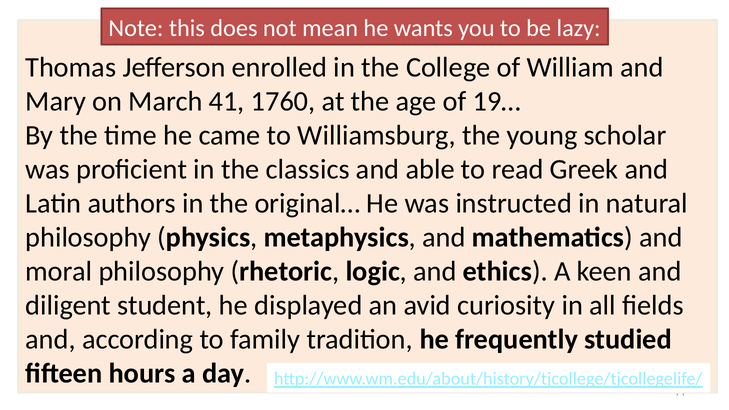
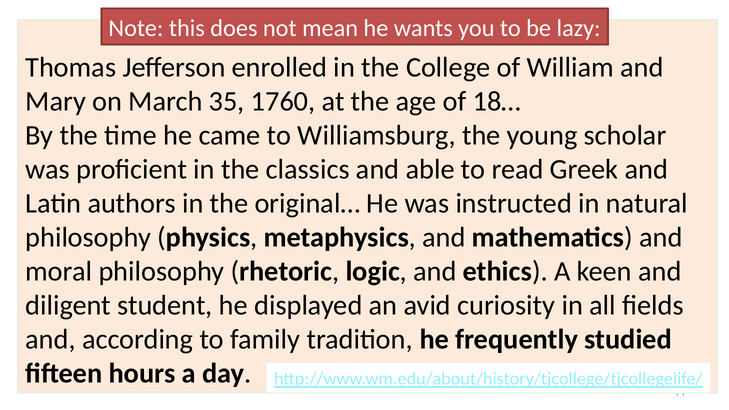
41: 41 -> 35 (227, 101)
19…: 19… -> 18… (497, 101)
